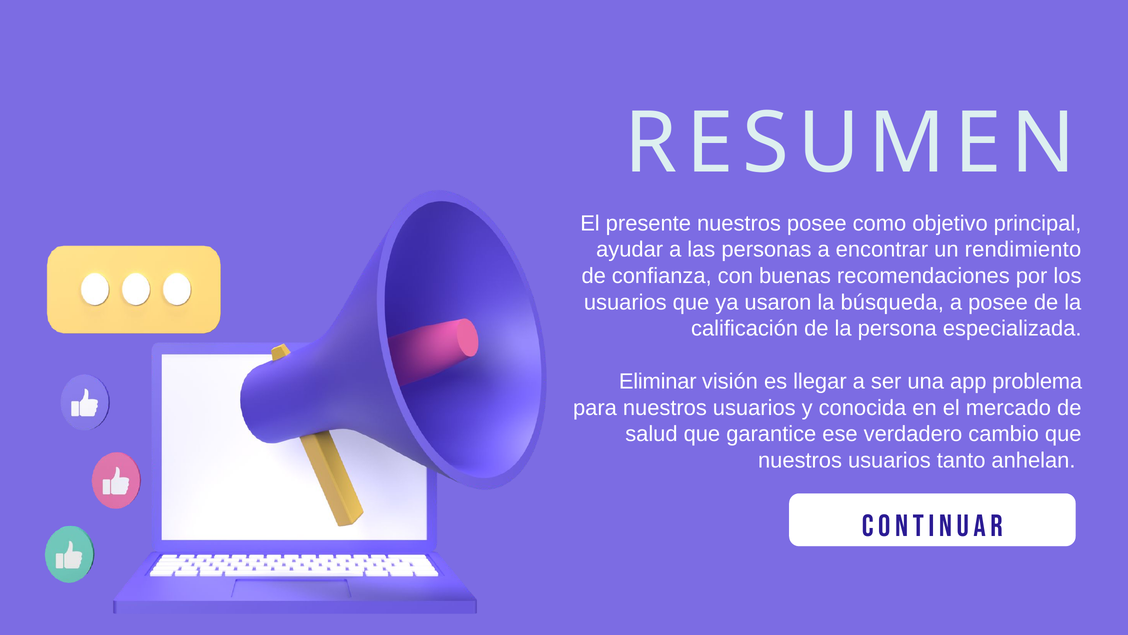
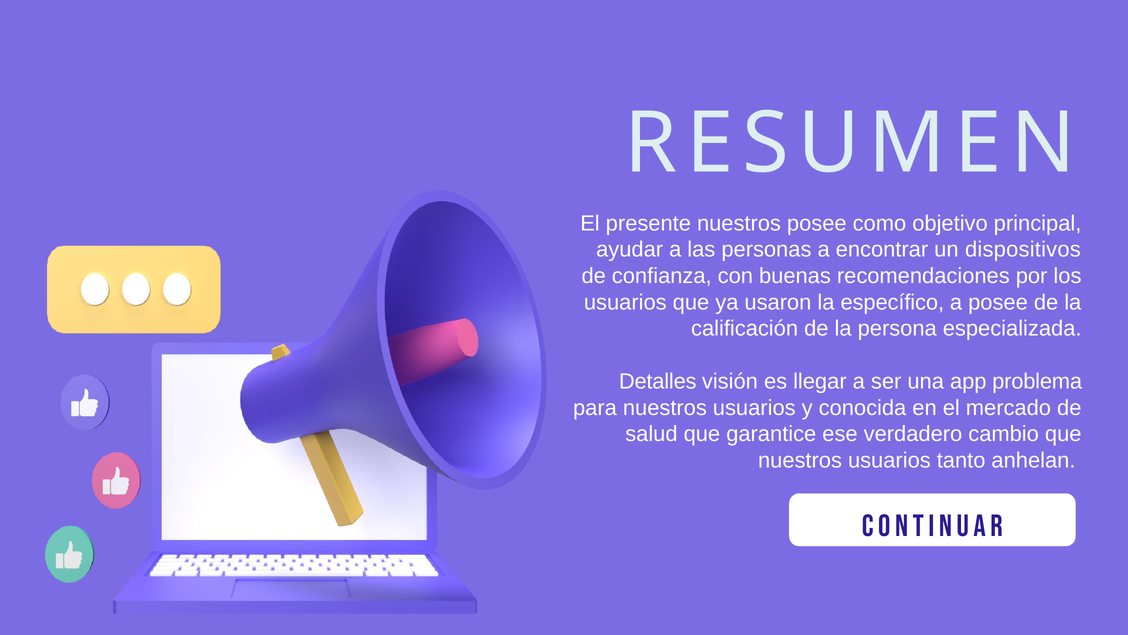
rendimiento: rendimiento -> dispositivos (1023, 249)
búsqueda: búsqueda -> específico (892, 302)
Eliminar: Eliminar -> Detalles (658, 381)
